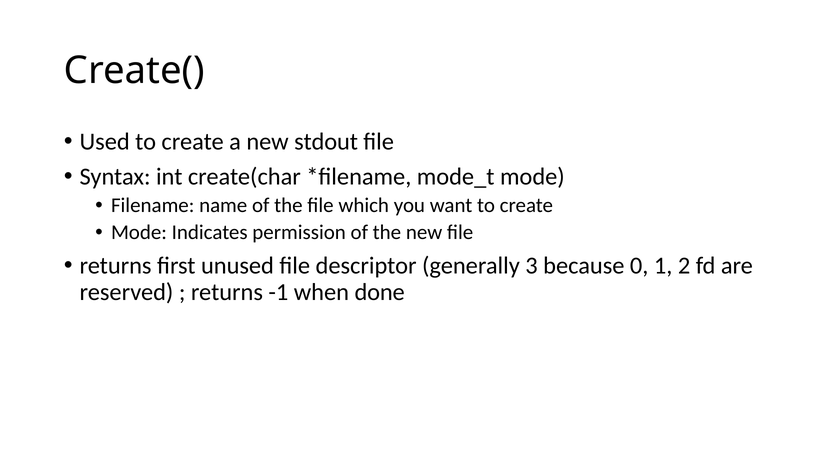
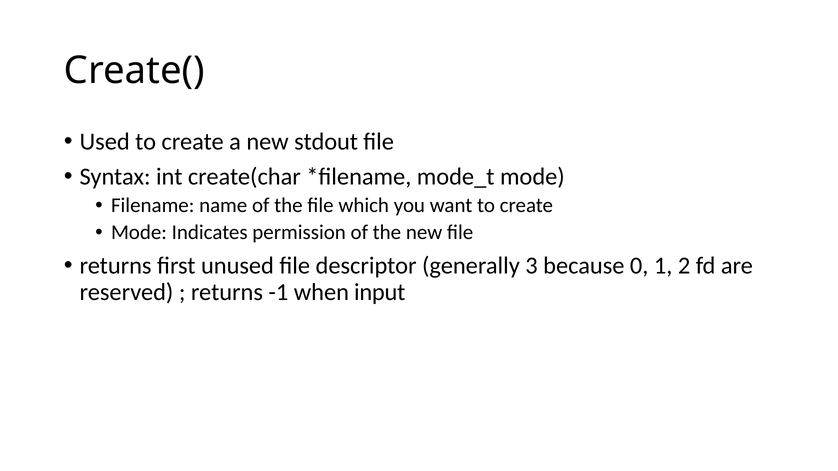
done: done -> input (380, 292)
